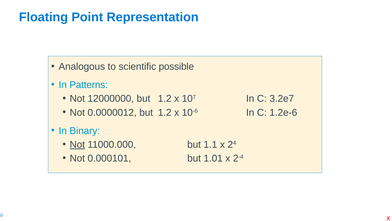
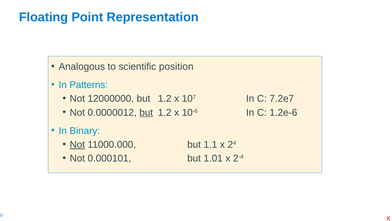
possible: possible -> position (176, 67)
3.2e7: 3.2e7 -> 7.2e7 (282, 98)
but underline: none -> present (146, 112)
